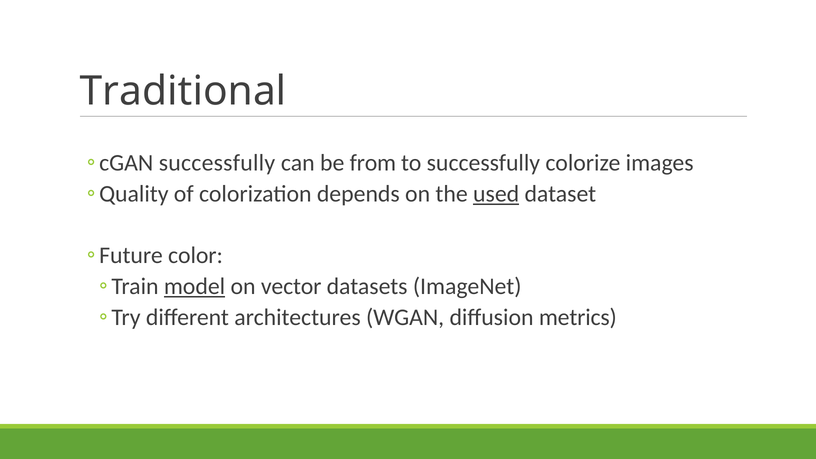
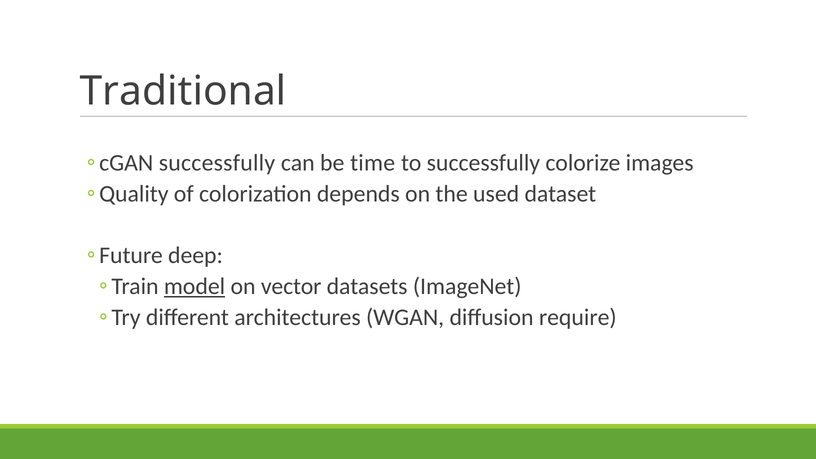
from: from -> time (373, 163)
used underline: present -> none (496, 194)
color: color -> deep (195, 256)
metrics: metrics -> require (578, 317)
